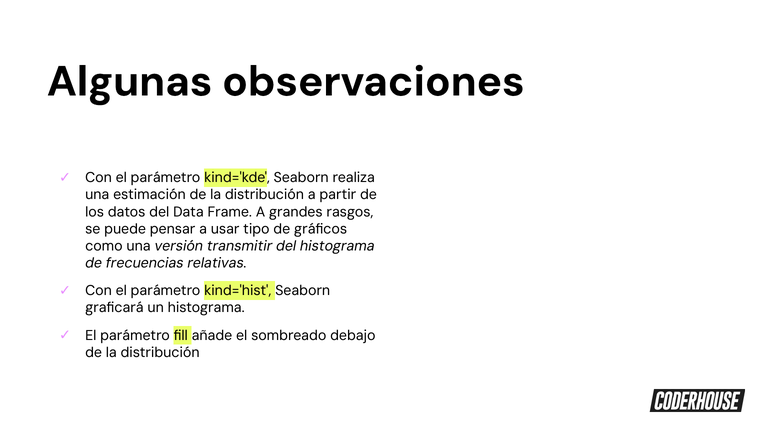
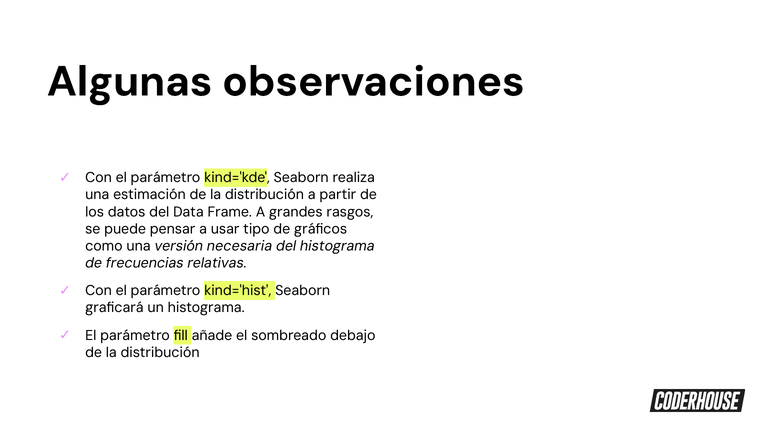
transmitir: transmitir -> necesaria (240, 246)
